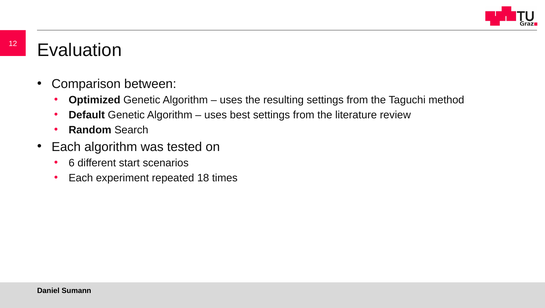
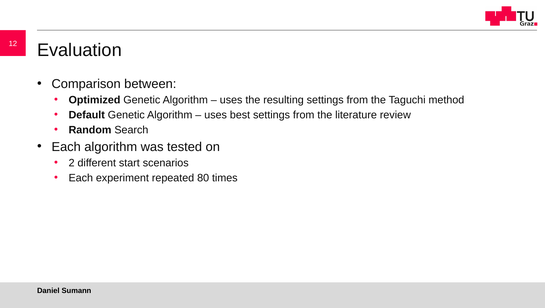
6: 6 -> 2 (72, 163)
18: 18 -> 80 (203, 178)
